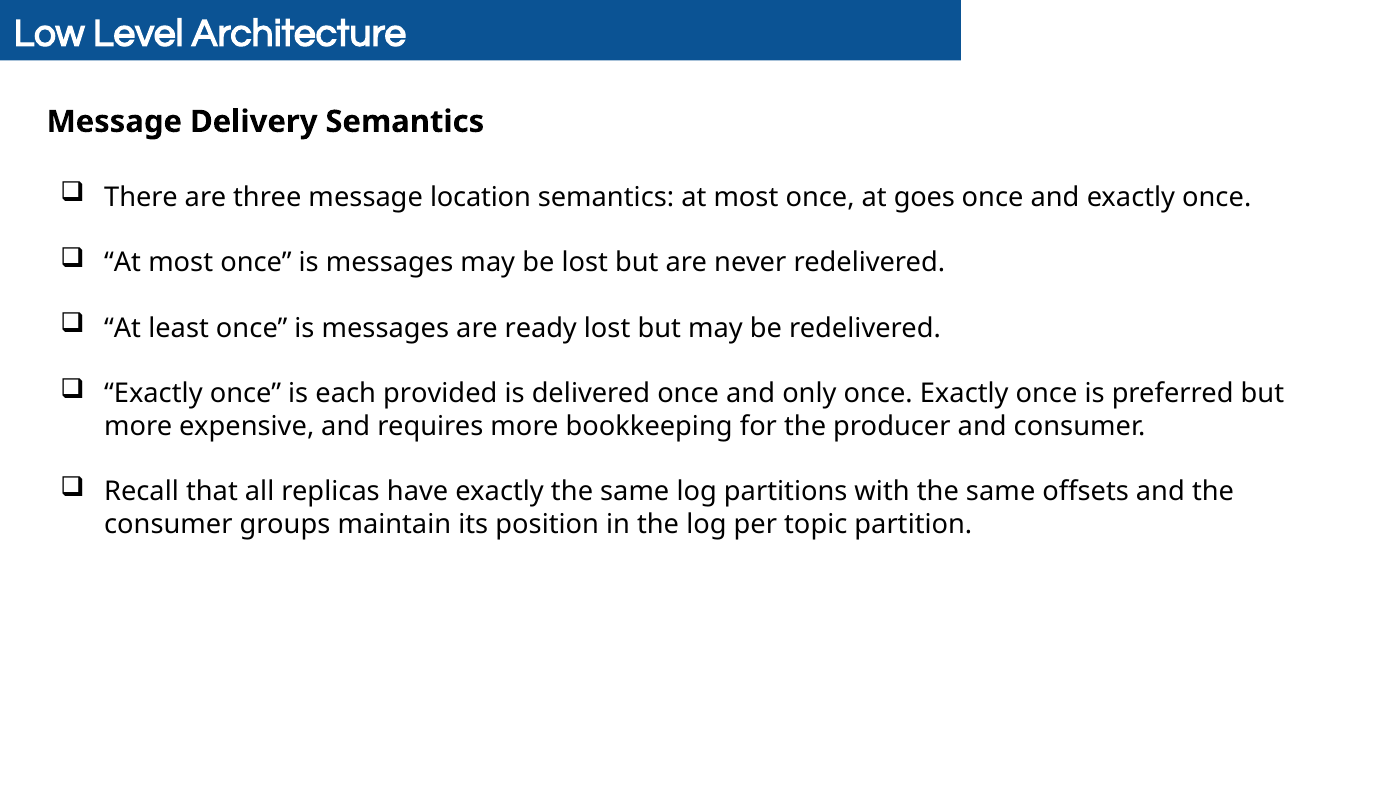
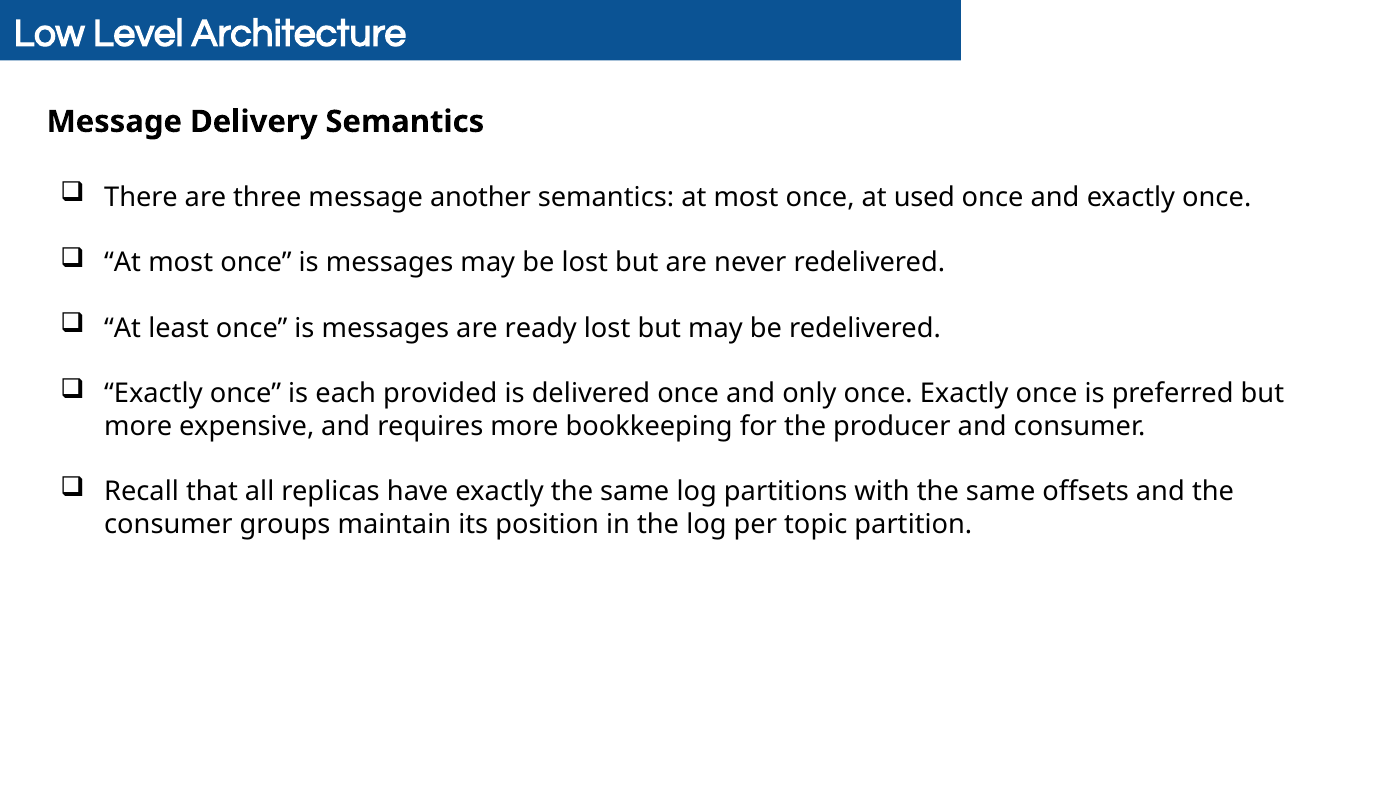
location: location -> another (480, 197)
goes: goes -> used (924, 197)
